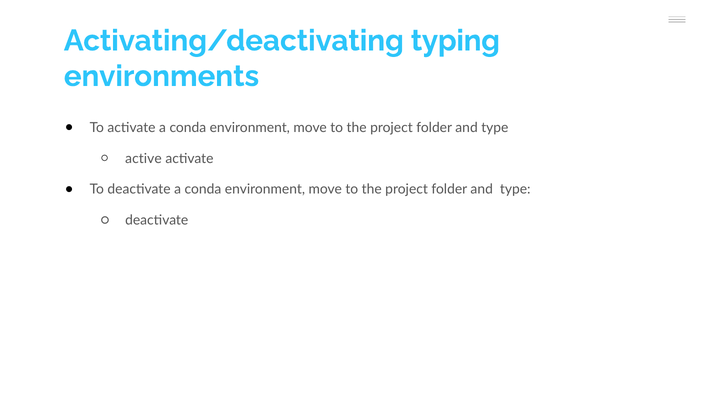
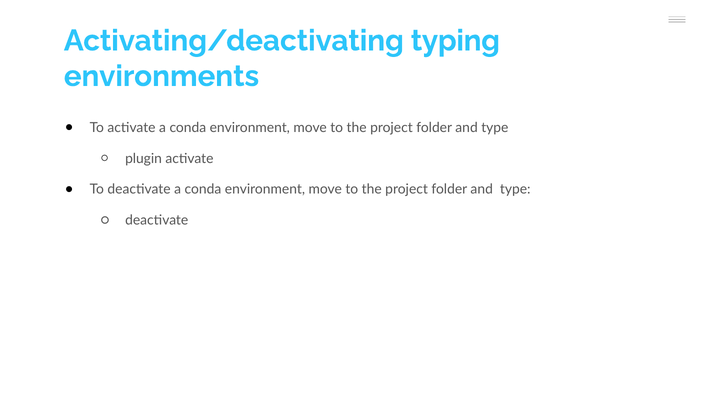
active: active -> plugin (144, 158)
